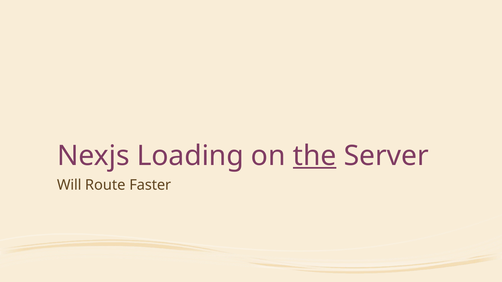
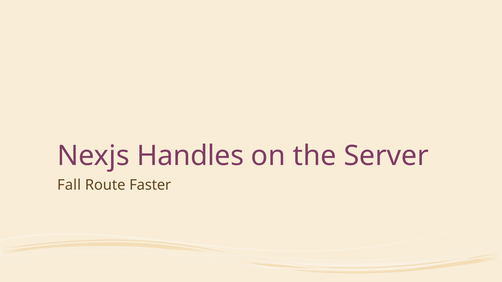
Loading: Loading -> Handles (190, 156)
the underline: present -> none (315, 156)
Will: Will -> Fall (69, 185)
